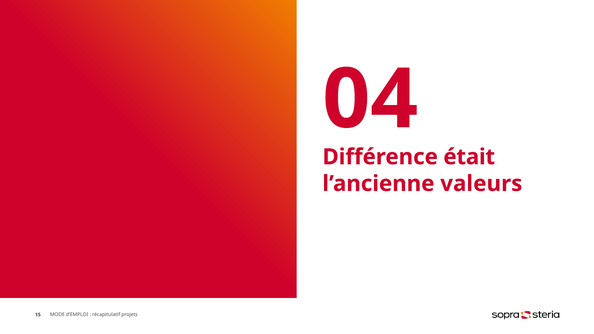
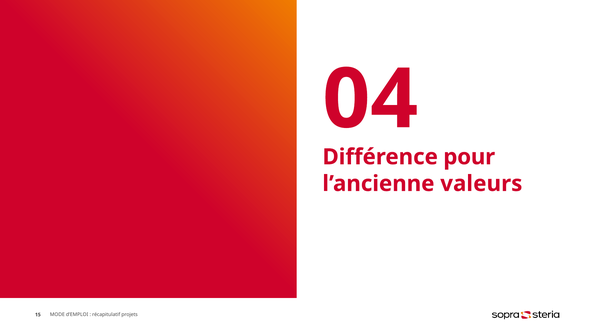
était: était -> pour (469, 157)
